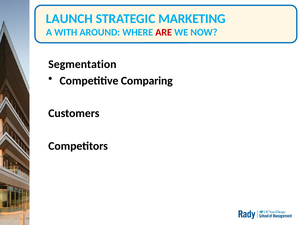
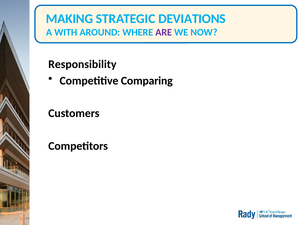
LAUNCH: LAUNCH -> MAKING (70, 19)
MARKETING: MARKETING -> DEVIATIONS (192, 19)
ARE colour: red -> purple (164, 32)
Segmentation: Segmentation -> Responsibility (82, 64)
